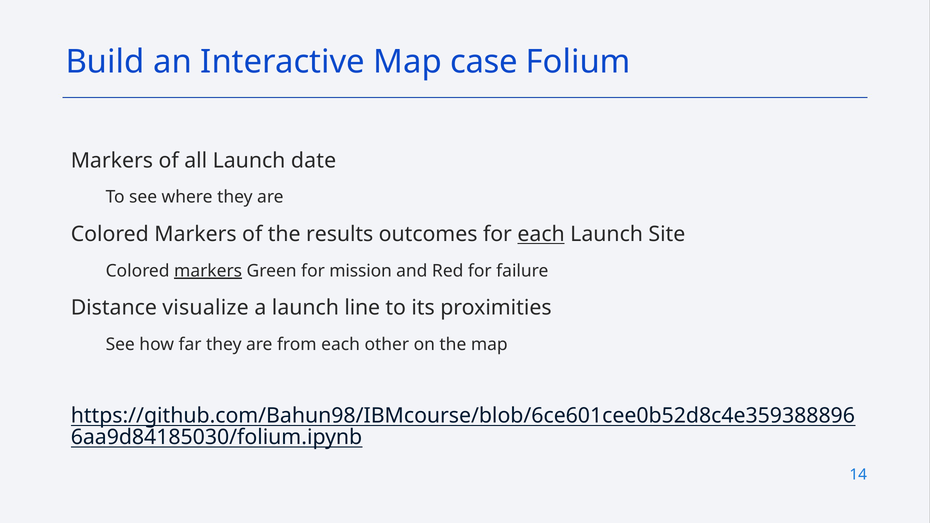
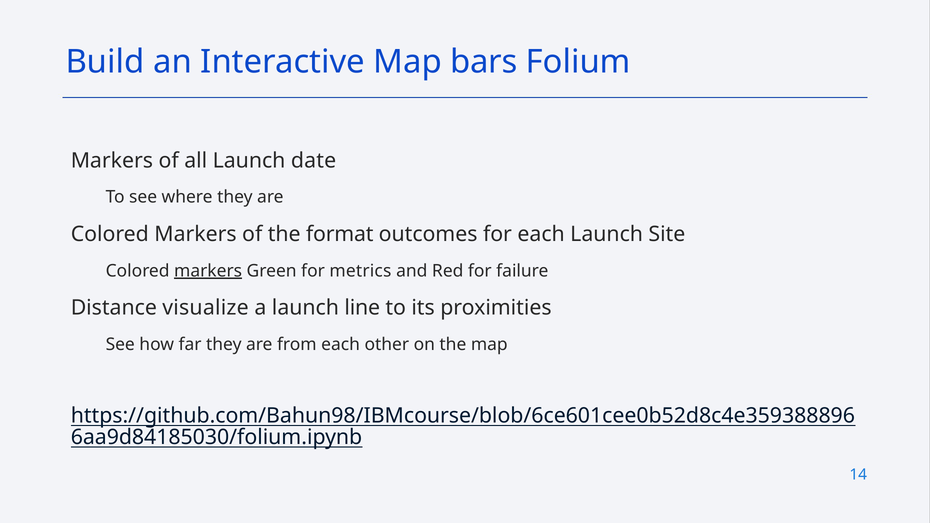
case: case -> bars (484, 62)
results: results -> format (340, 234)
each underline: present -> none (541, 234)
mission: mission -> metrics (360, 271)
